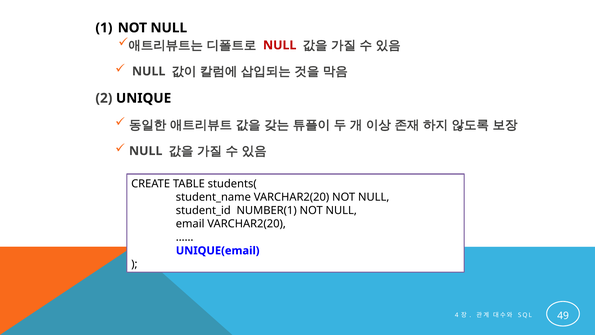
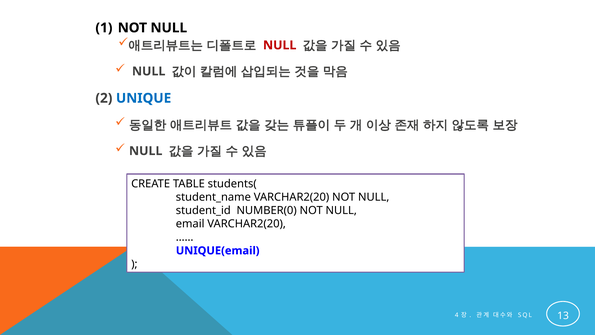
UNIQUE colour: black -> blue (144, 98)
NUMBER(1: NUMBER(1 -> NUMBER(0 (267, 210)
49: 49 -> 13 (563, 315)
